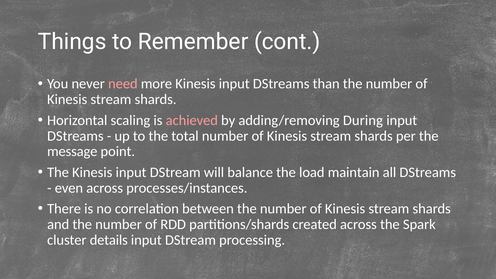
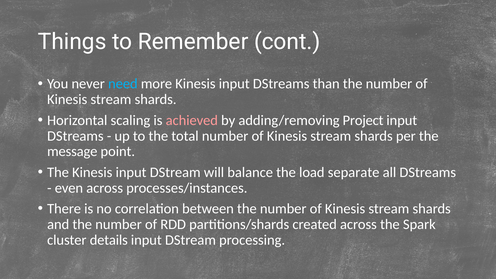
need colour: pink -> light blue (123, 84)
During: During -> Project (363, 120)
maintain: maintain -> separate (354, 172)
